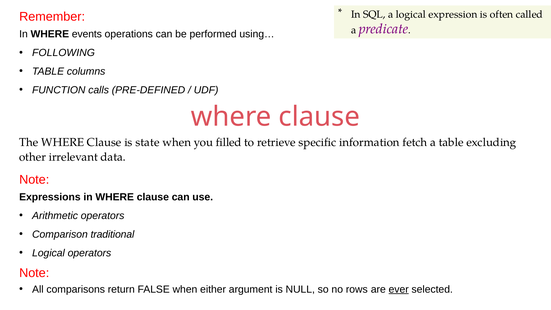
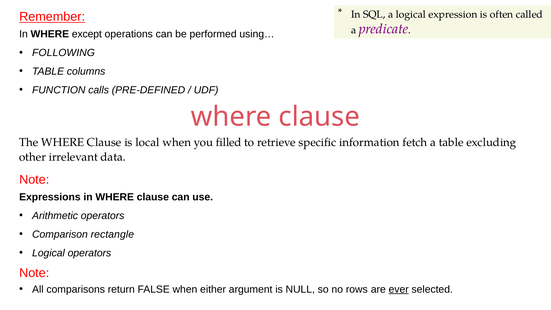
Remember underline: none -> present (52, 17)
events: events -> except (87, 34)
state: state -> local (147, 142)
traditional: traditional -> rectangle (112, 234)
